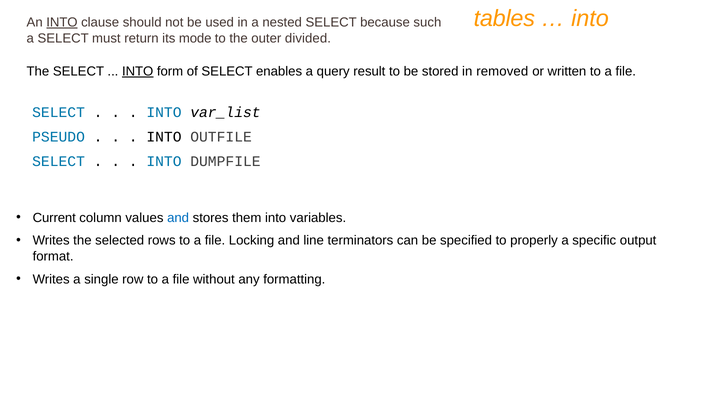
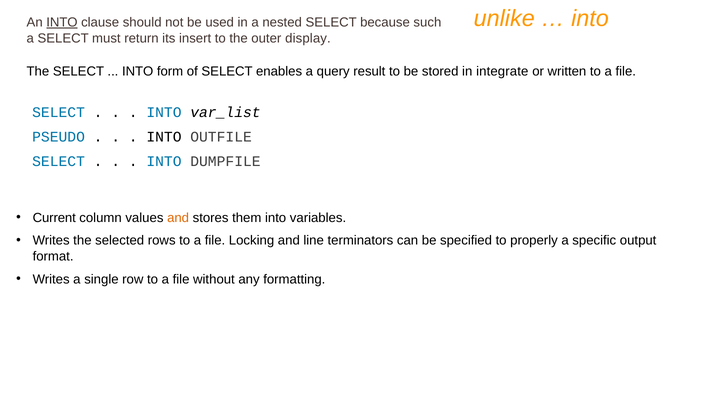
tables: tables -> unlike (504, 18)
mode: mode -> insert (195, 38)
divided: divided -> display (308, 38)
INTO underline: present -> none (138, 71)
removed: removed -> integrate (502, 71)
and colour: blue -> orange (178, 218)
